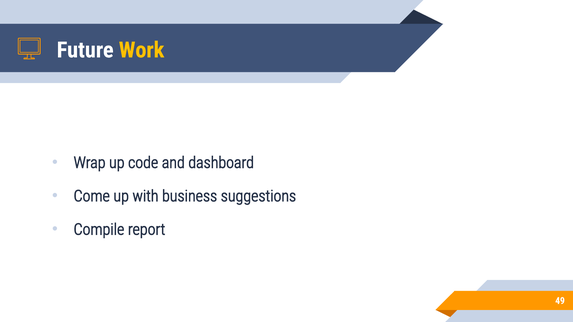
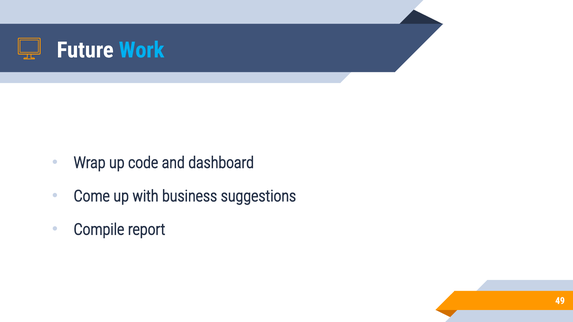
Work colour: yellow -> light blue (142, 50)
